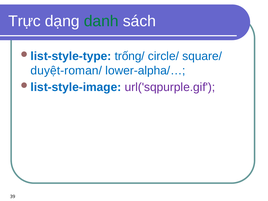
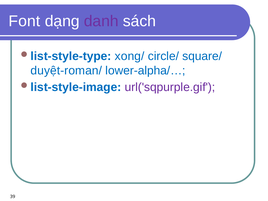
Trực: Trực -> Font (24, 21)
danh colour: green -> purple (101, 21)
trống/: trống/ -> xong/ (130, 56)
